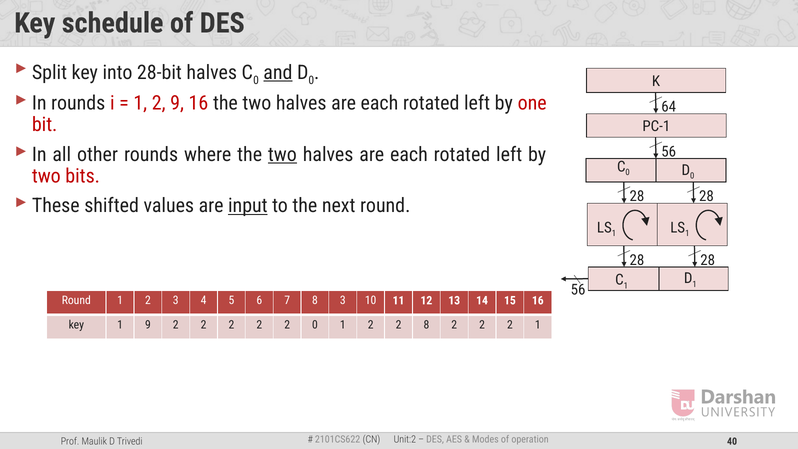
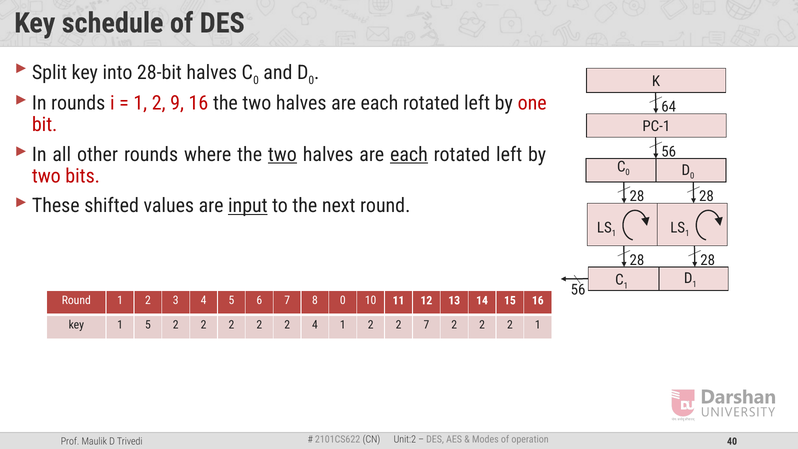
and underline: present -> none (278, 73)
each underline: none -> present (409, 154)
8 3: 3 -> 0 (343, 300)
1 9: 9 -> 5 (148, 325)
2 0: 0 -> 4 (315, 325)
2 8: 8 -> 7 (426, 325)
